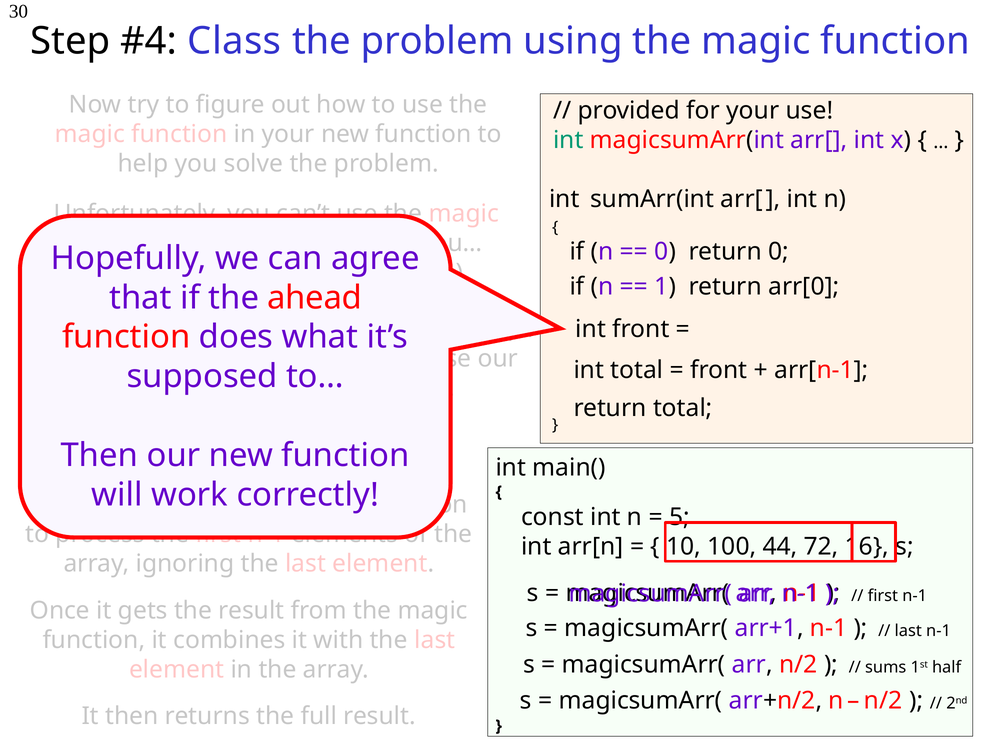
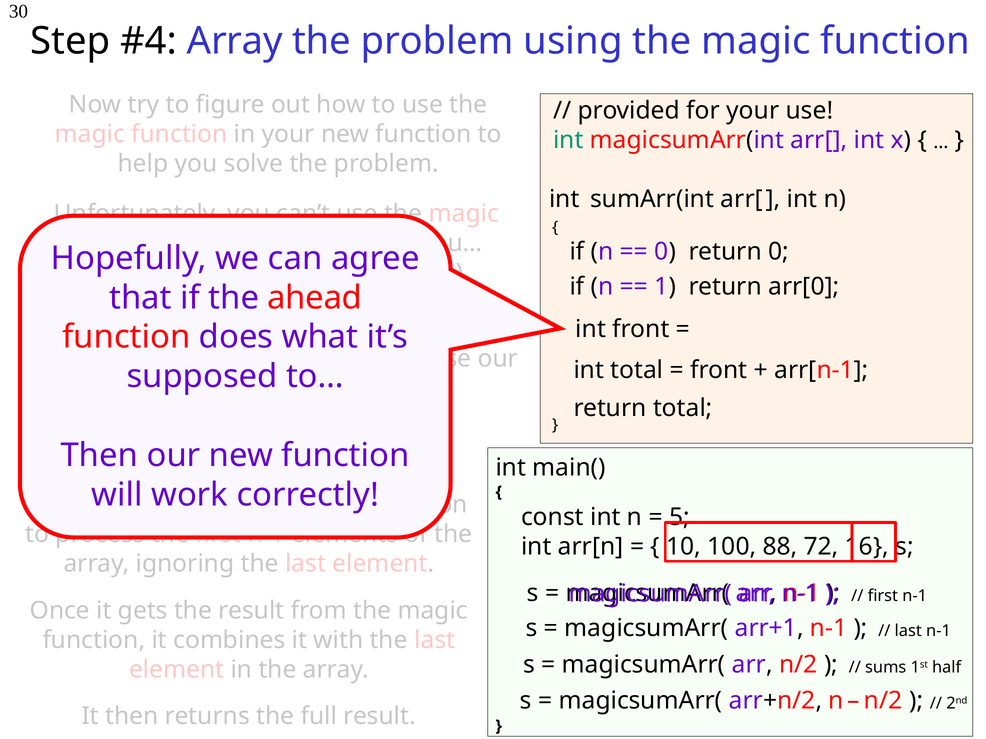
Class: Class -> Array (235, 41)
44: 44 -> 88 (780, 547)
